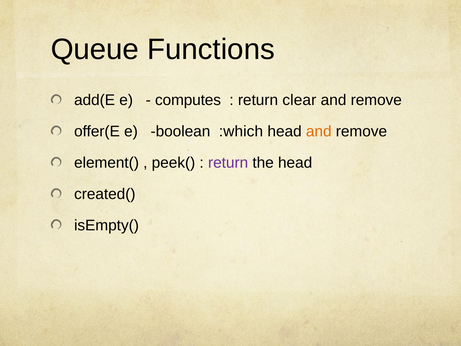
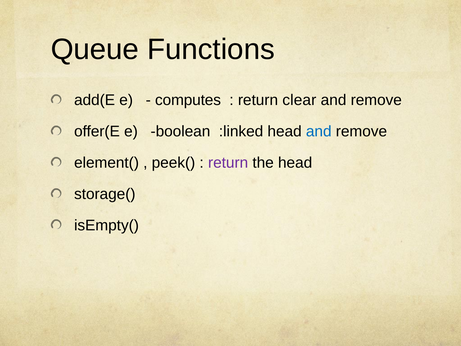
:which: :which -> :linked (241, 131)
and colour: orange -> blue (319, 131)
created(: created( -> storage( (105, 194)
